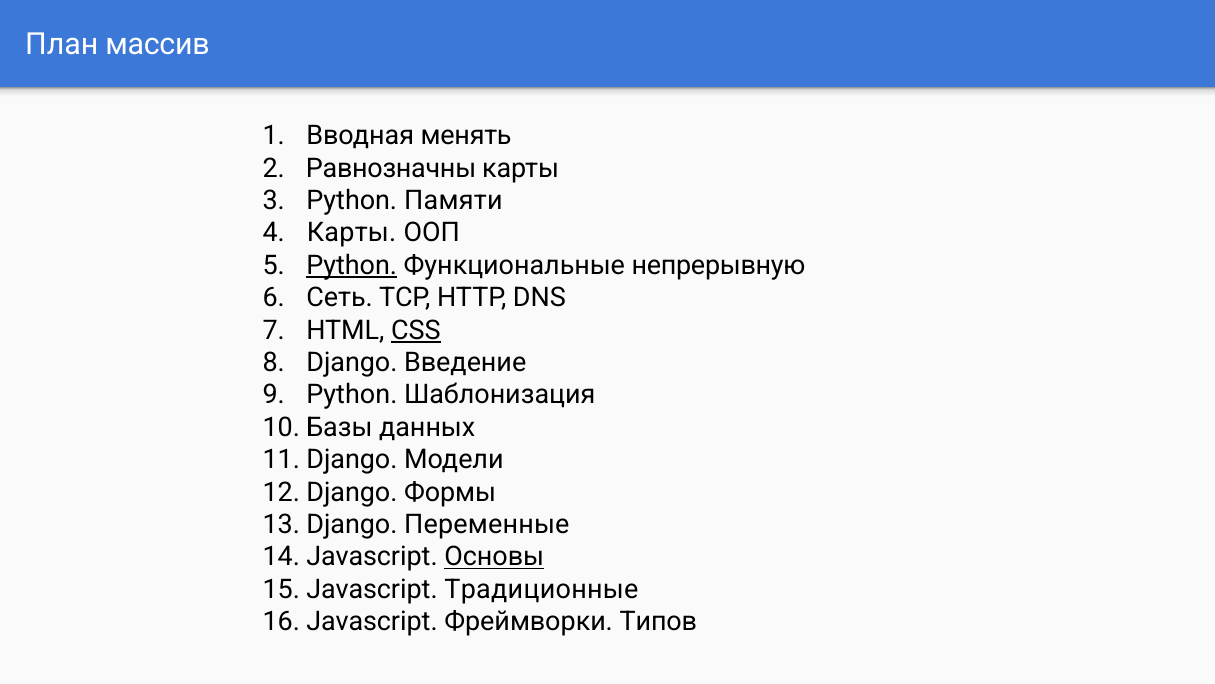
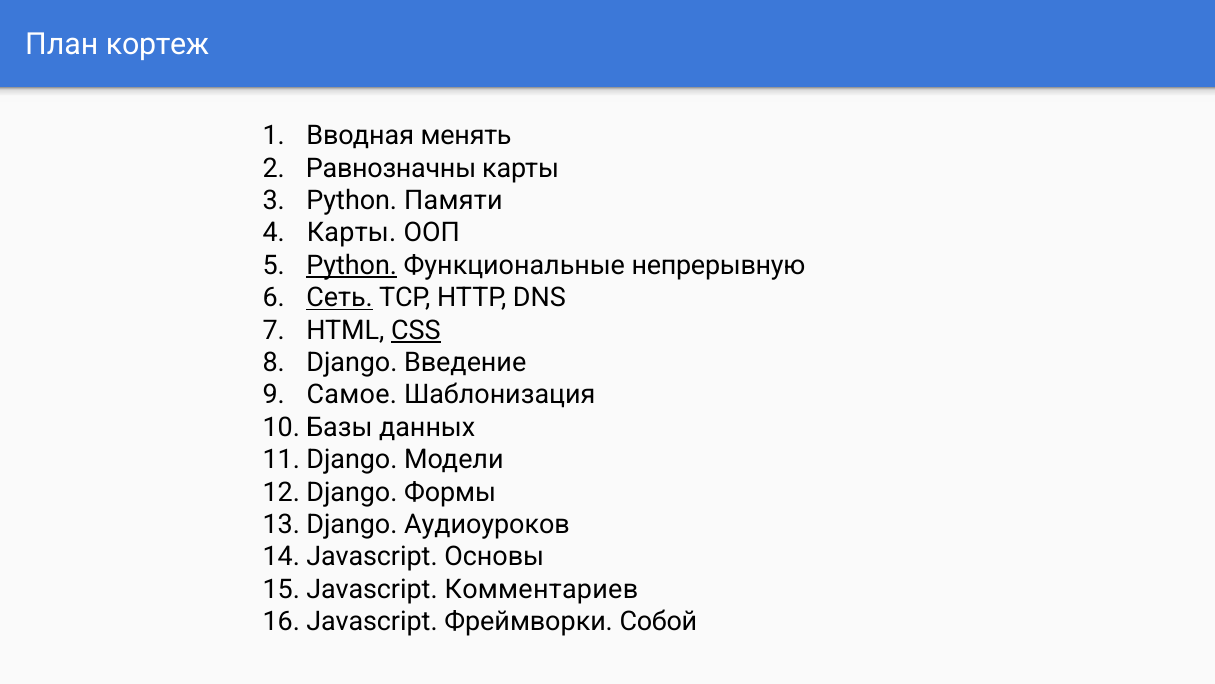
массив: массив -> кортеж (158, 44)
Сеть underline: none -> present (340, 298)
Python: Python -> Самое (352, 395)
Переменные: Переменные -> Аудиоуроков (487, 524)
Основы underline: present -> none (494, 557)
Традиционные: Традиционные -> Комментариев (541, 589)
Типов: Типов -> Собой (658, 621)
